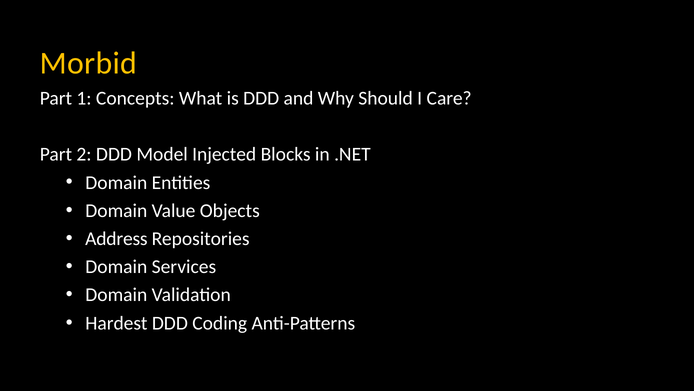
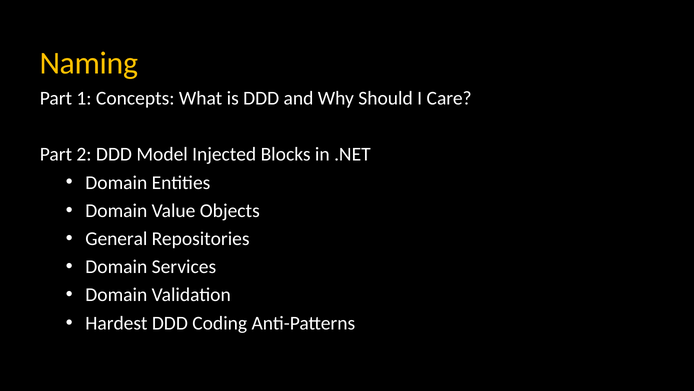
Morbid: Morbid -> Naming (89, 63)
Address: Address -> General (116, 238)
